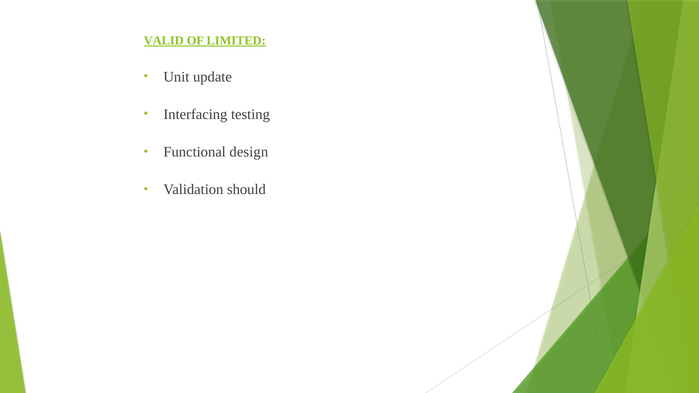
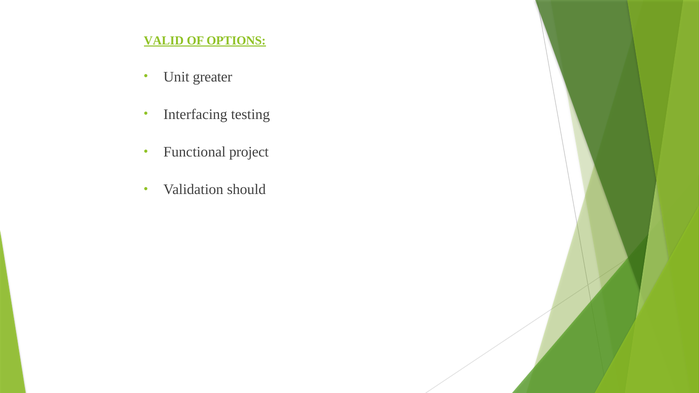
LIMITED: LIMITED -> OPTIONS (236, 41)
update: update -> greater (213, 77)
design: design -> project (249, 152)
